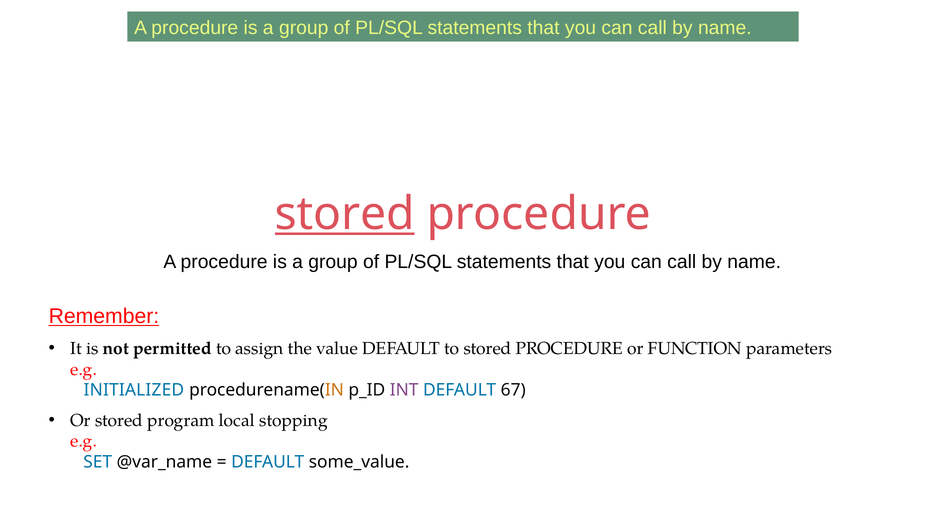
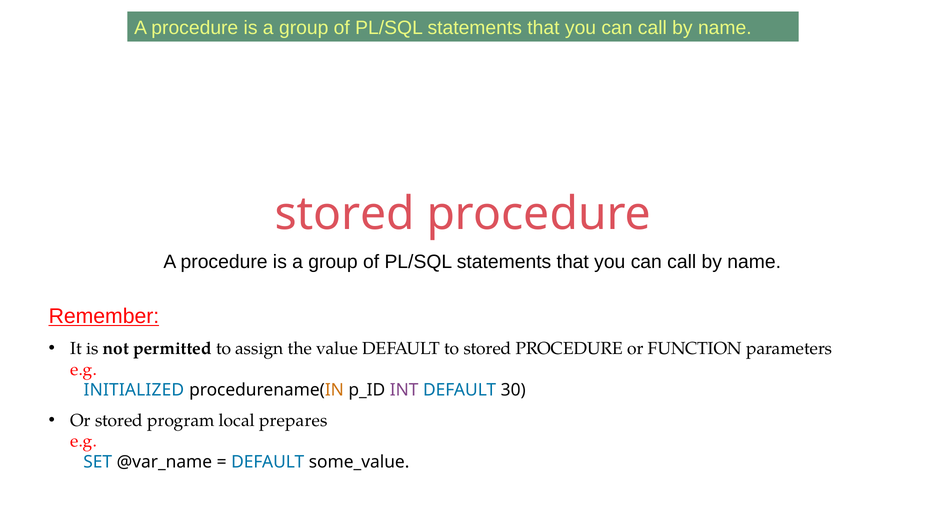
stored underline: present -> none (345, 214)
67: 67 -> 30 (513, 390)
stopping: stopping -> prepares (293, 420)
